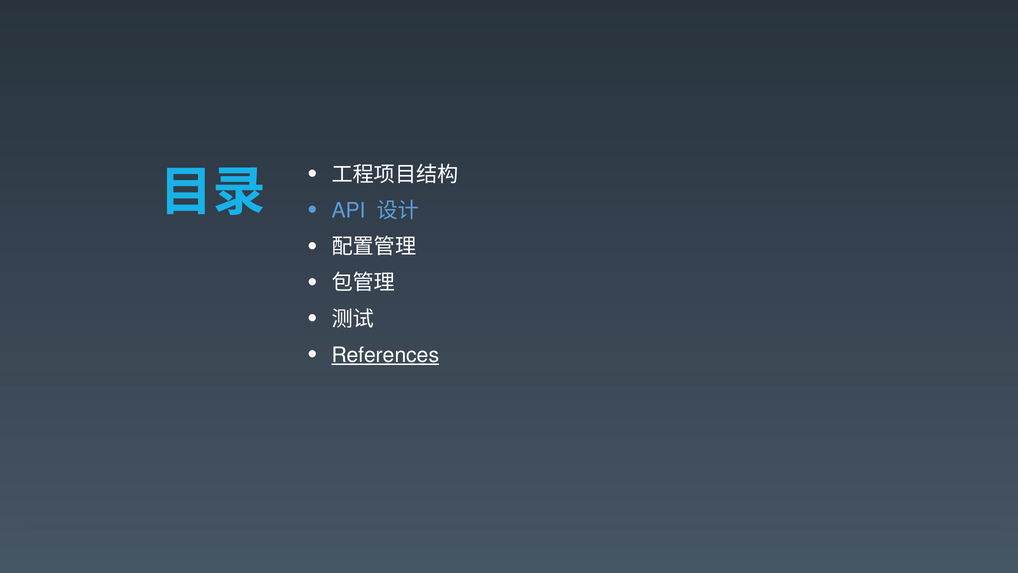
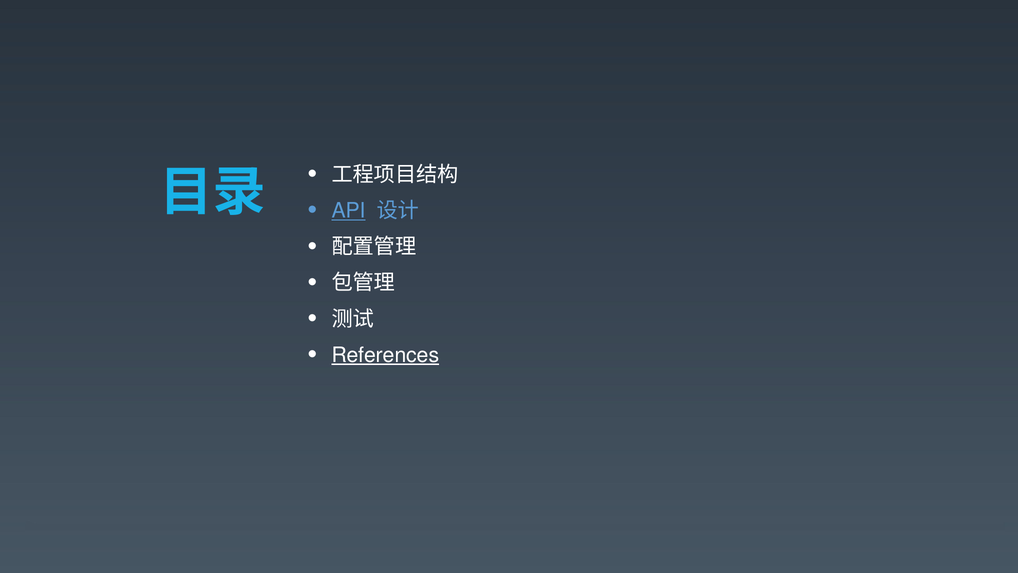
API underline: none -> present (349, 211)
